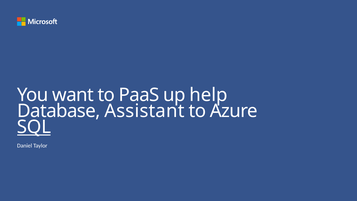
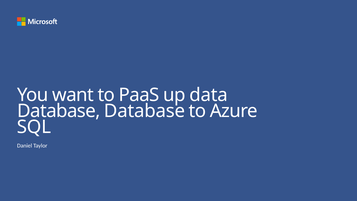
help: help -> data (209, 95)
Database Assistant: Assistant -> Database (145, 111)
SQL underline: present -> none (34, 127)
